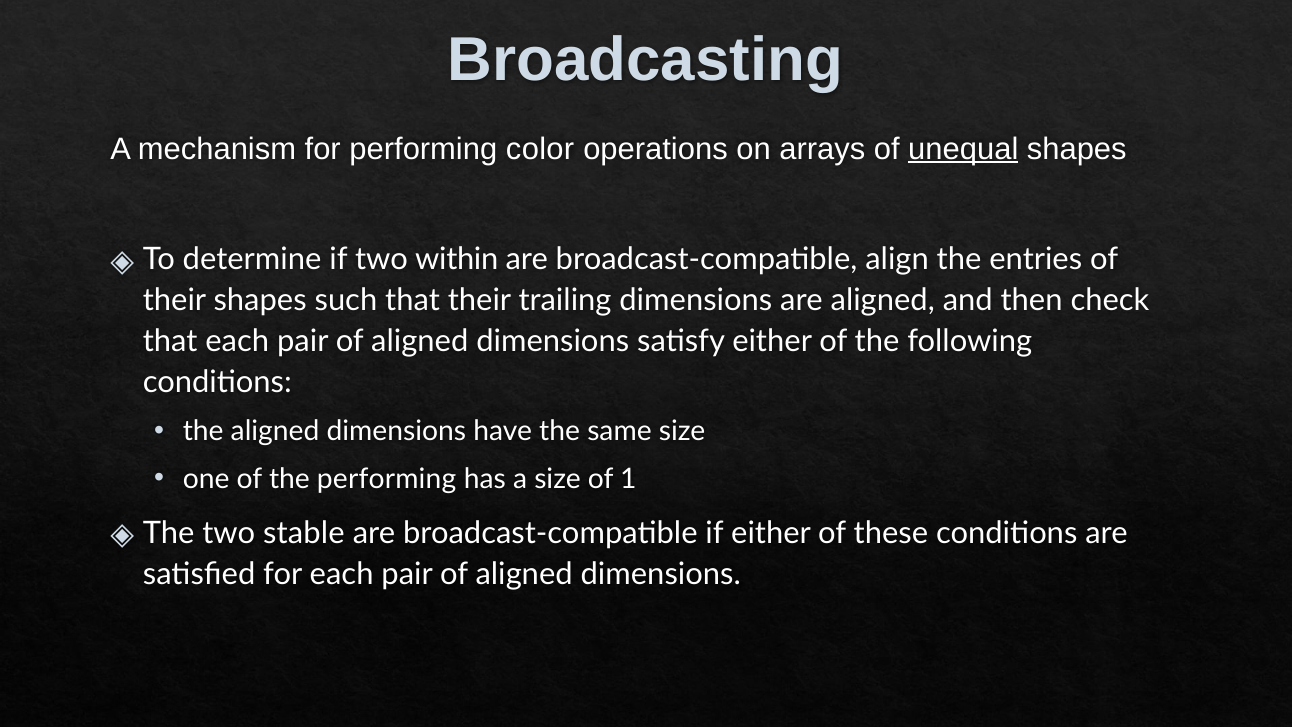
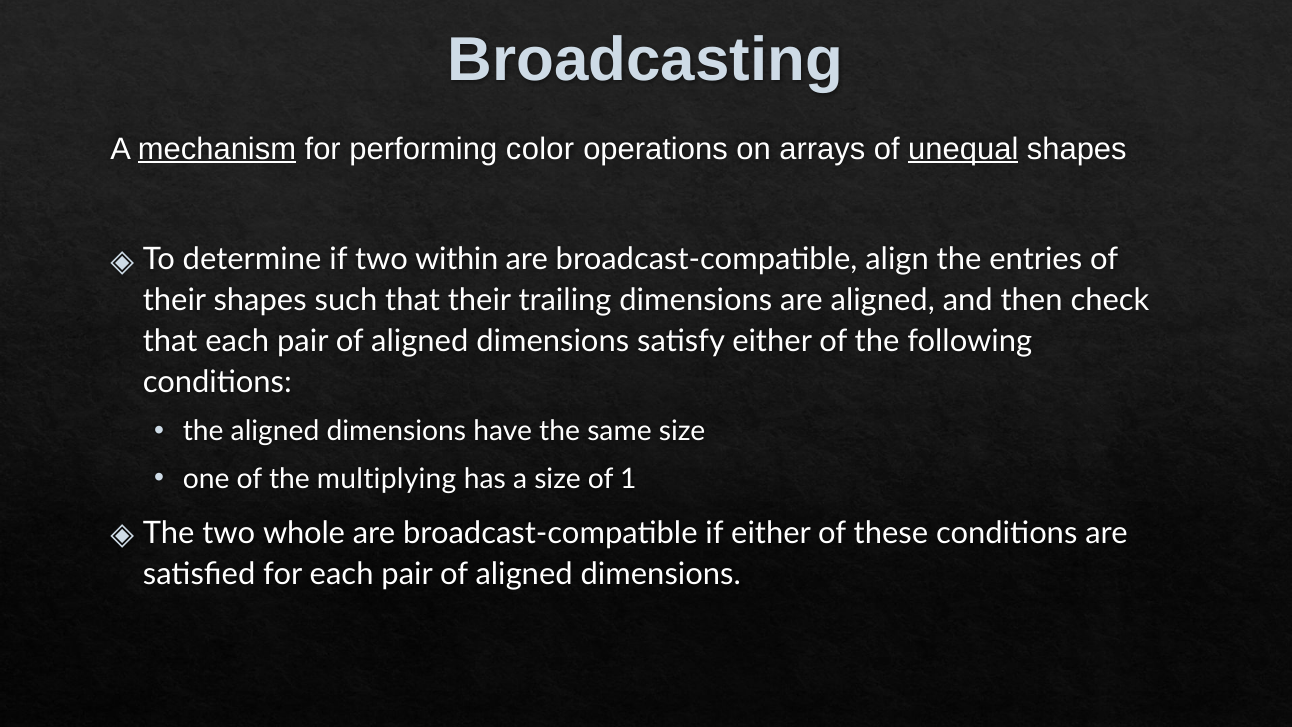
mechanism underline: none -> present (217, 149)
the performing: performing -> multiplying (387, 479)
stable: stable -> whole (304, 533)
